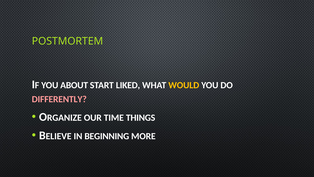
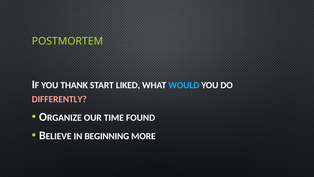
ABOUT: ABOUT -> THANK (74, 85)
WOULD colour: yellow -> light blue (184, 85)
THINGS: THINGS -> FOUND (141, 118)
